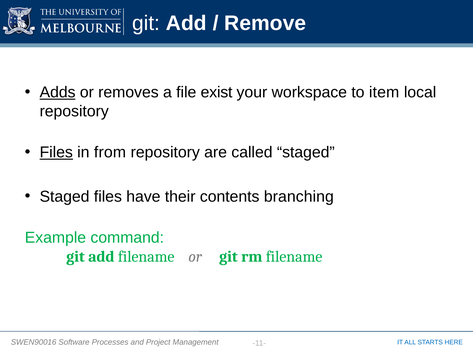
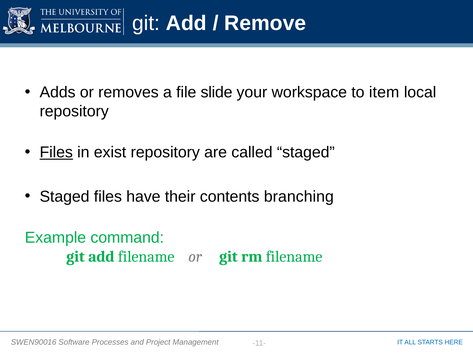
Adds underline: present -> none (58, 92)
exist: exist -> slide (217, 92)
from: from -> exist (110, 152)
